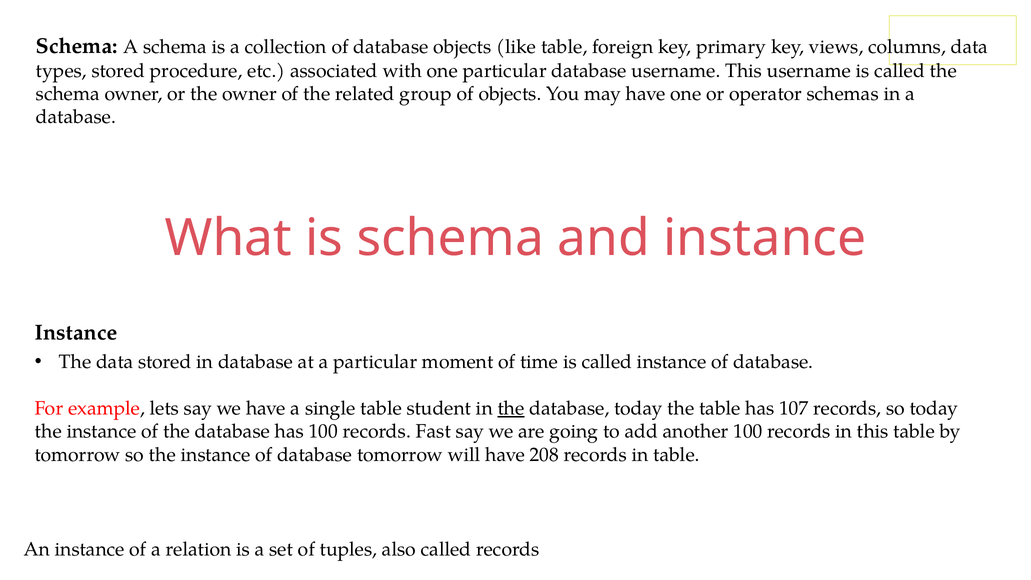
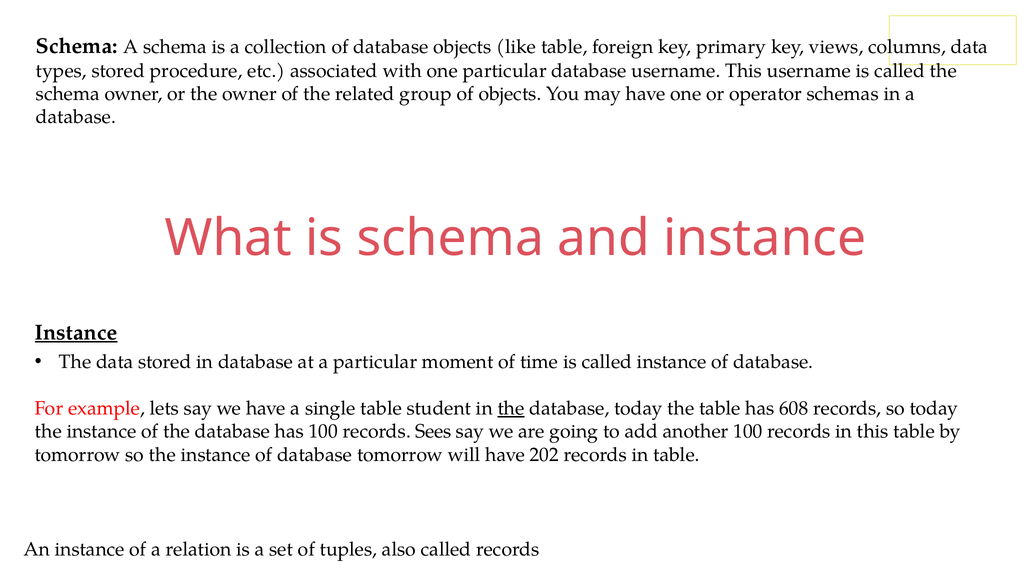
Instance underline: none -> present (76, 332)
107: 107 -> 608 (794, 408)
Fast: Fast -> Sees (434, 432)
208: 208 -> 202 (544, 455)
